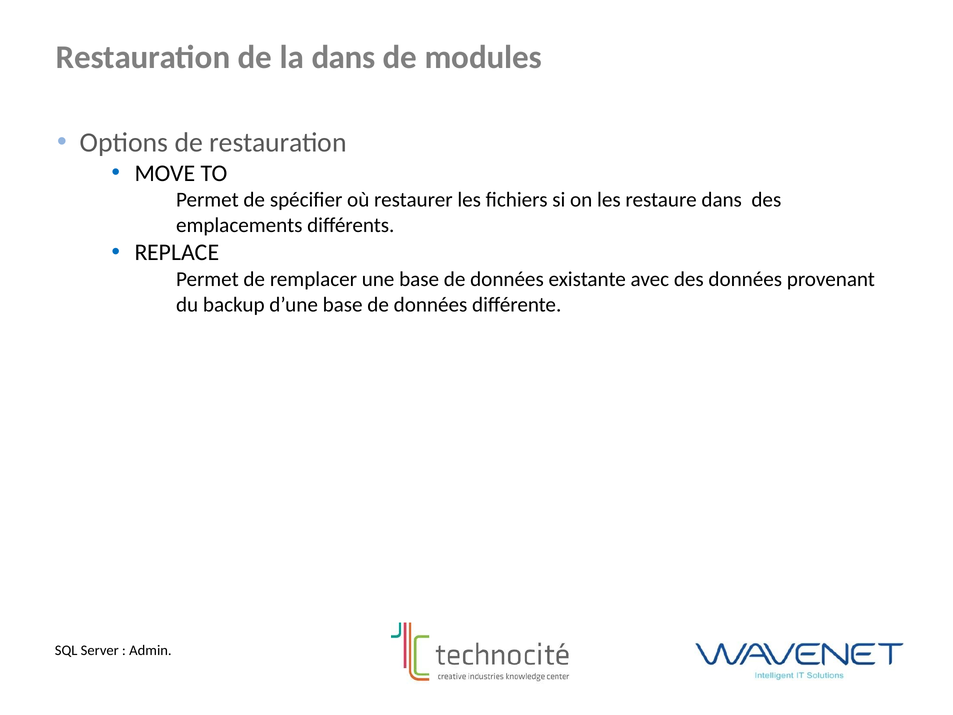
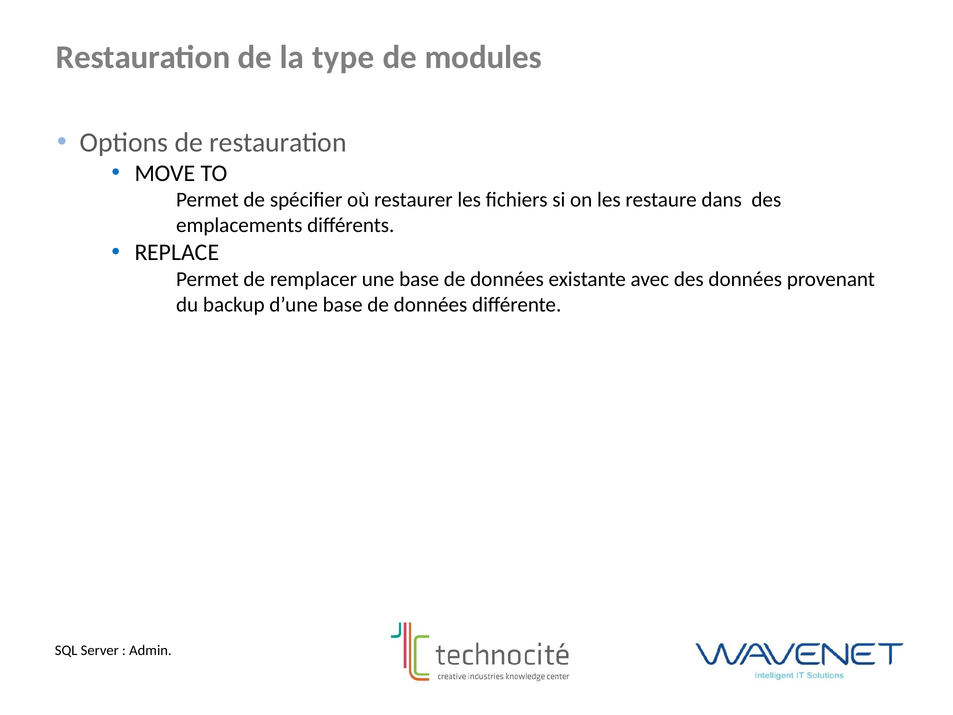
la dans: dans -> type (343, 58)
